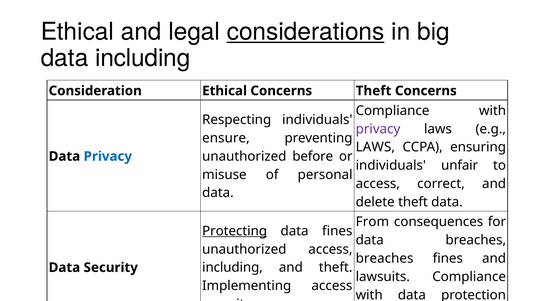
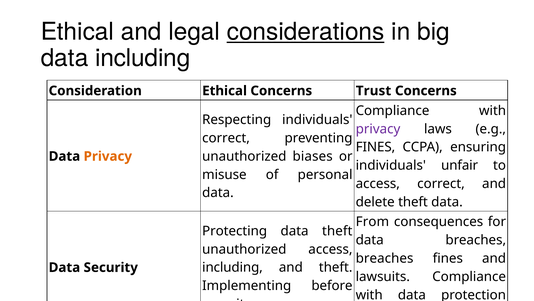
Concerns Theft: Theft -> Trust (374, 91)
ensure: ensure -> correct (226, 138)
LAWS: LAWS -> FINES (375, 147)
before: before -> biases (313, 156)
Privacy colour: blue -> orange (108, 156)
Protecting underline: present -> none (235, 231)
data fines: fines -> theft (337, 231)
Implementing access: access -> before (332, 285)
